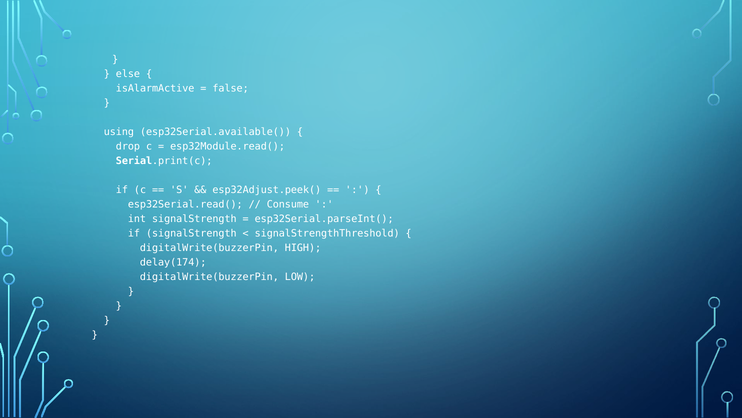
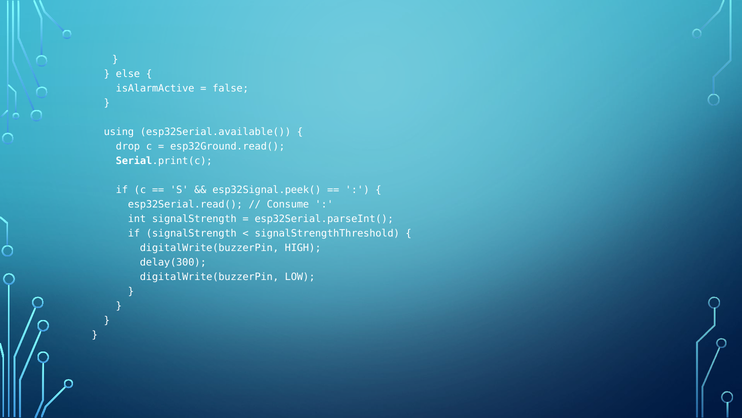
esp32Module.read(: esp32Module.read( -> esp32Ground.read( (228, 146)
esp32Adjust.peek(: esp32Adjust.peek( -> esp32Signal.peek( (267, 190)
delay(174: delay(174 -> delay(300 (173, 262)
